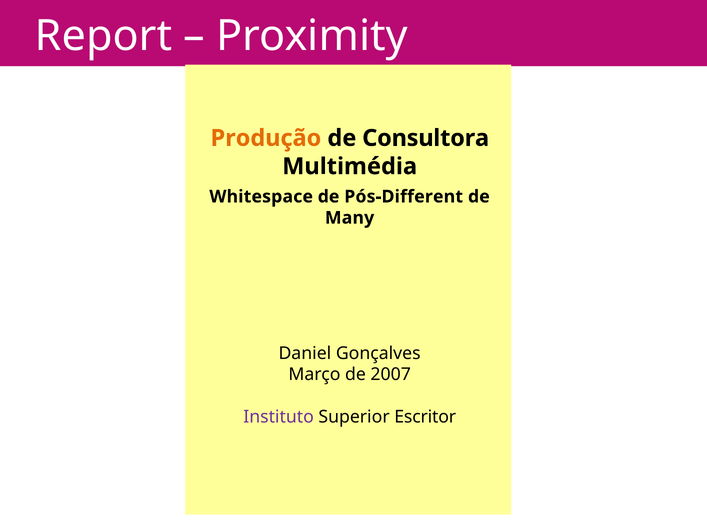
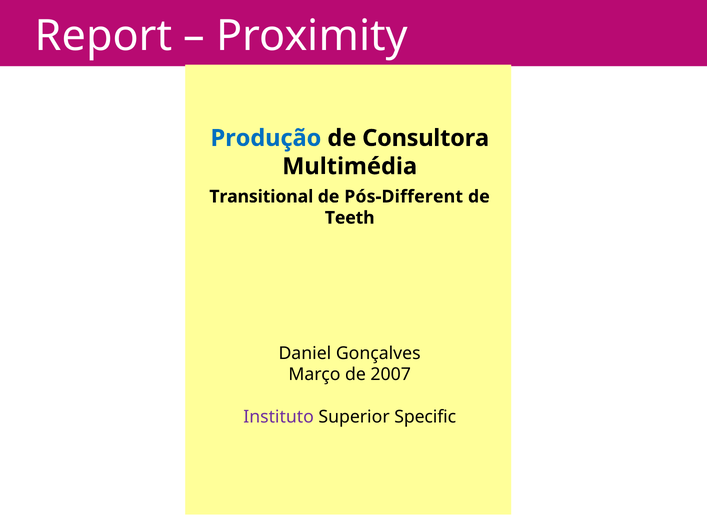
Produção colour: orange -> blue (266, 138)
Whitespace: Whitespace -> Transitional (261, 197)
Many: Many -> Teeth (350, 218)
Escritor: Escritor -> Specific (425, 417)
